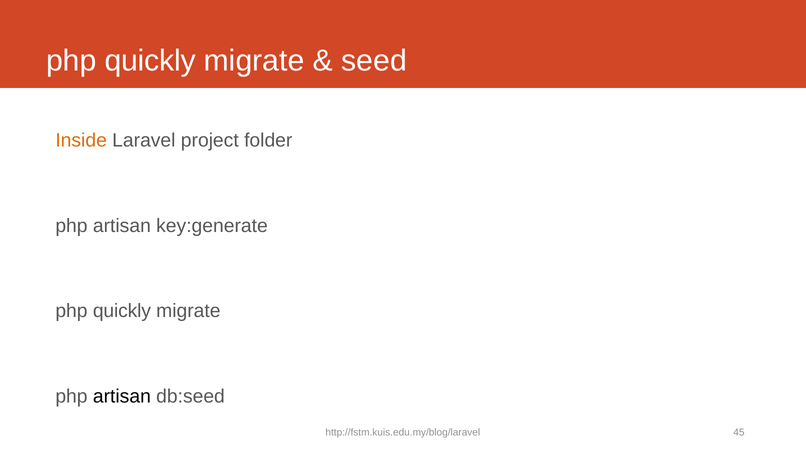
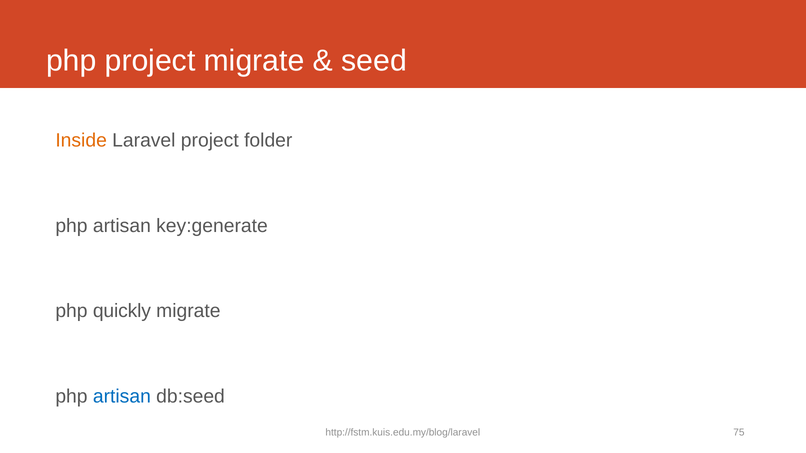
quickly: quickly -> project (150, 61)
artisan colour: black -> blue (122, 397)
45: 45 -> 75 (739, 433)
